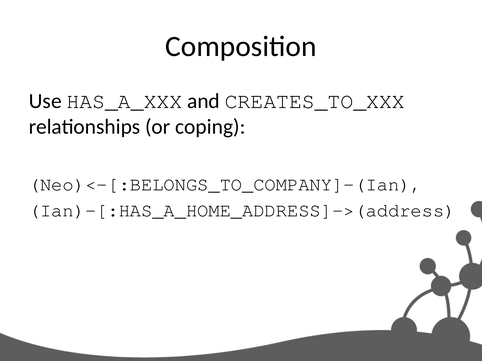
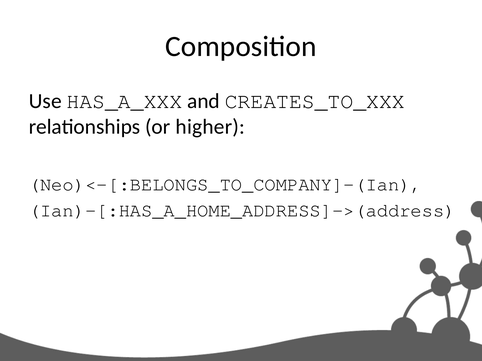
coping: coping -> higher (210, 127)
